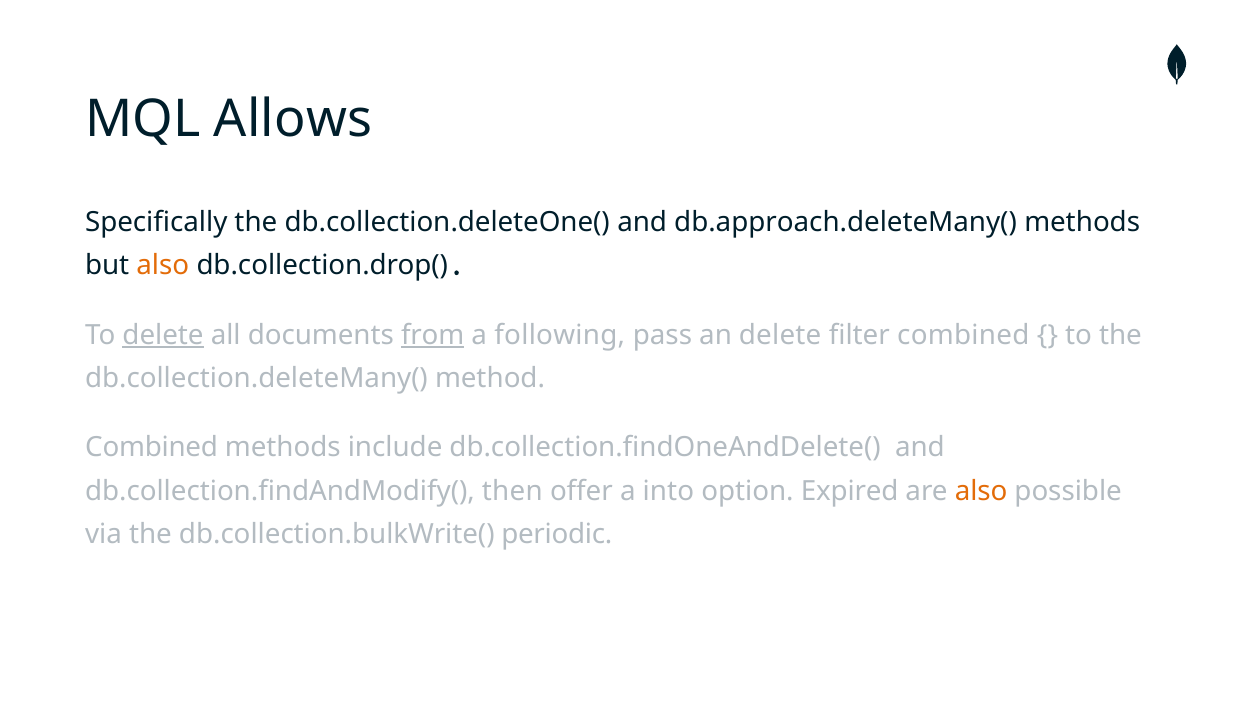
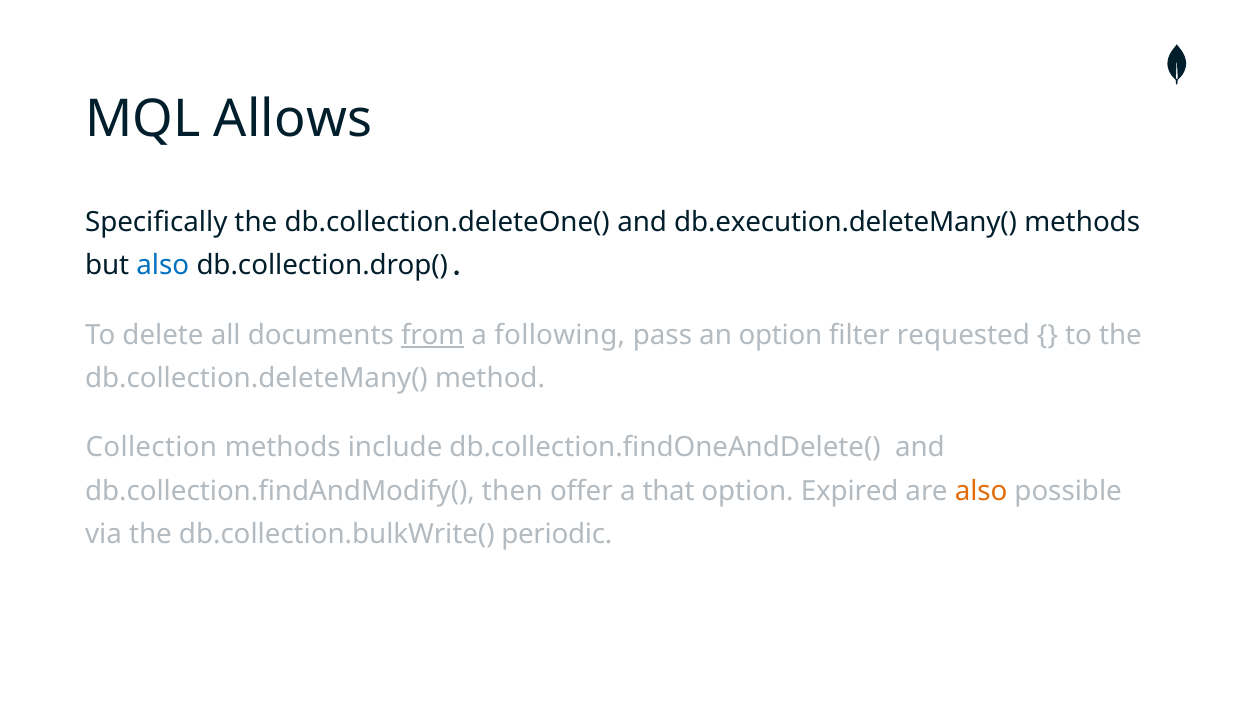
db.approach.deleteMany(: db.approach.deleteMany( -> db.execution.deleteMany( (846, 222)
also colour: orange -> blue (163, 266)
delete underline: present -> none (163, 335)
an delete: delete -> option (780, 335)
filter combined: combined -> requested (963, 335)
Combined: Combined -> Collection (151, 448)
into: into -> that (669, 491)
